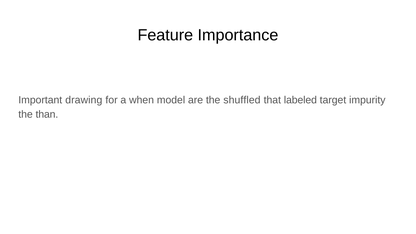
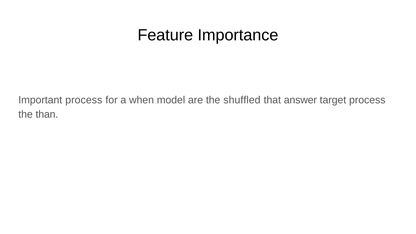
Important drawing: drawing -> process (84, 100)
labeled: labeled -> answer (300, 100)
target impurity: impurity -> process (367, 100)
